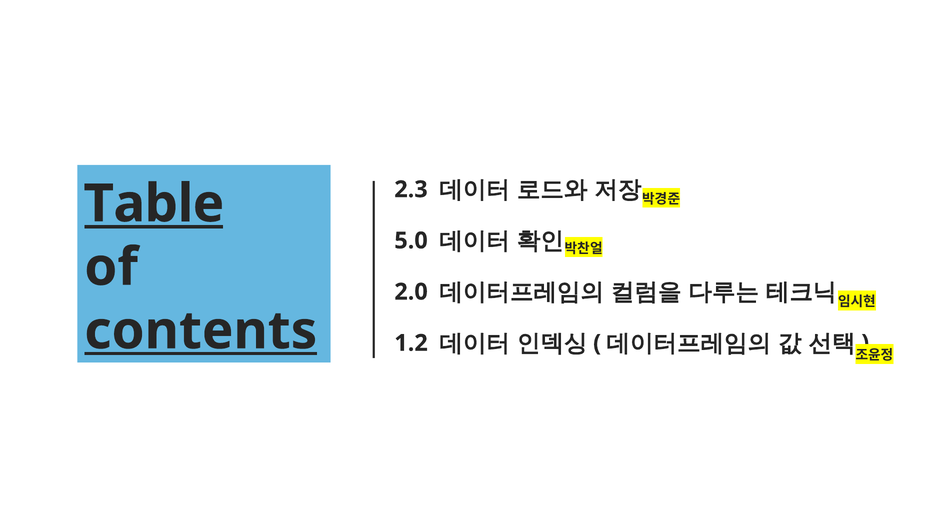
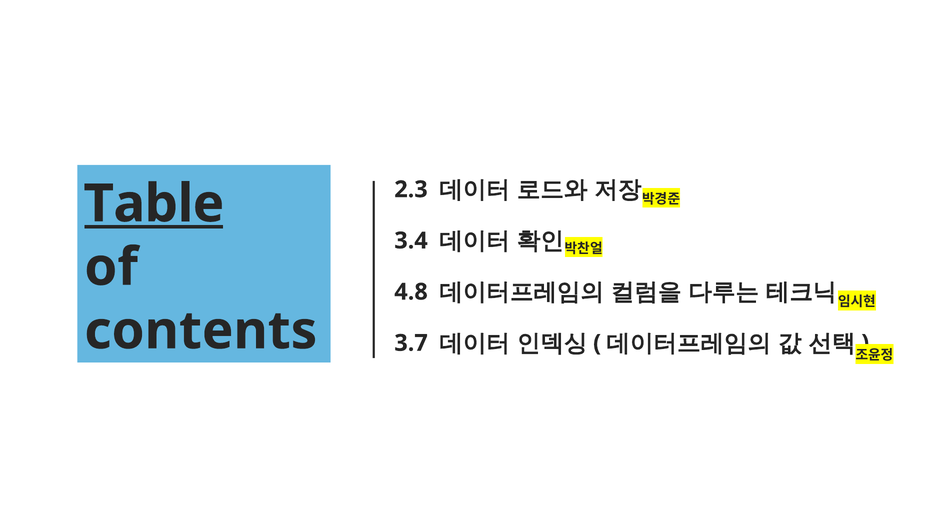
5.0: 5.0 -> 3.4 (411, 241)
2.0: 2.0 -> 4.8 (411, 292)
contents underline: present -> none (201, 331)
1.2: 1.2 -> 3.7 (411, 343)
